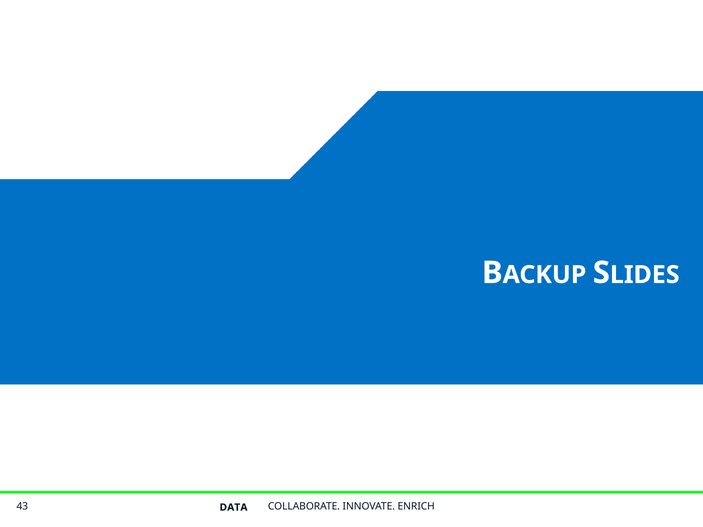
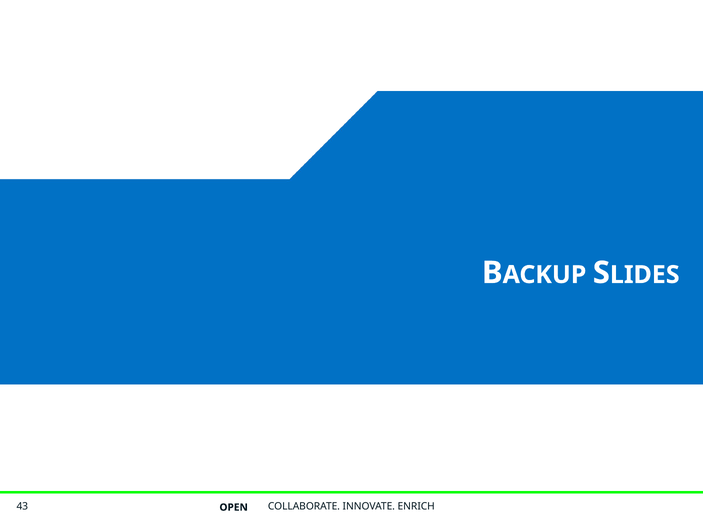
DATA: DATA -> OPEN (234, 508)
